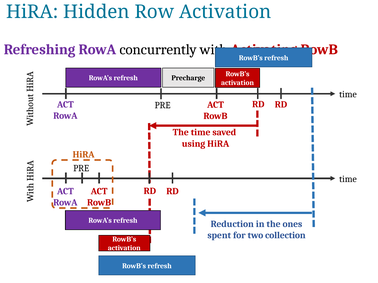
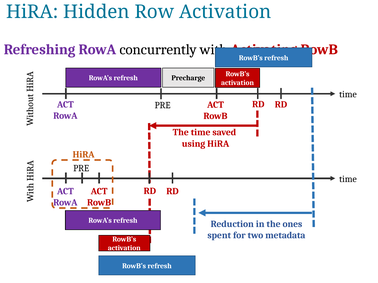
collection: collection -> metadata (285, 236)
